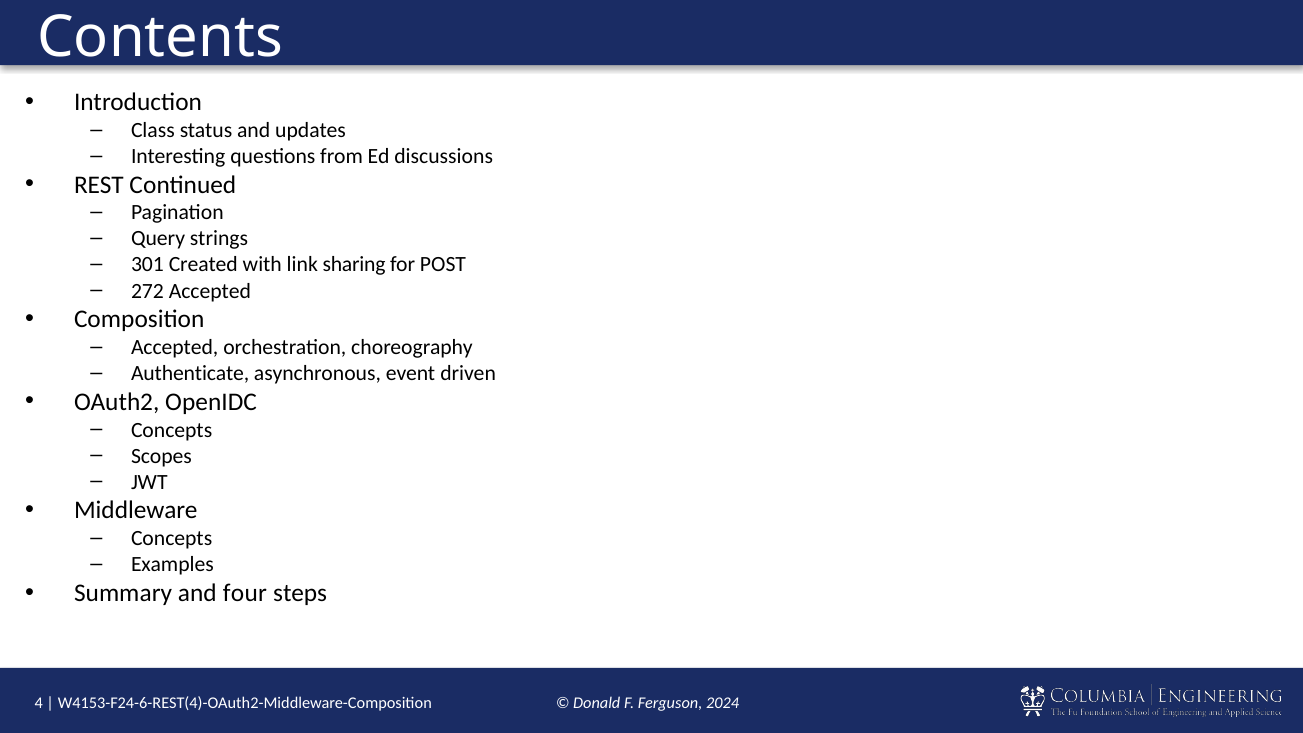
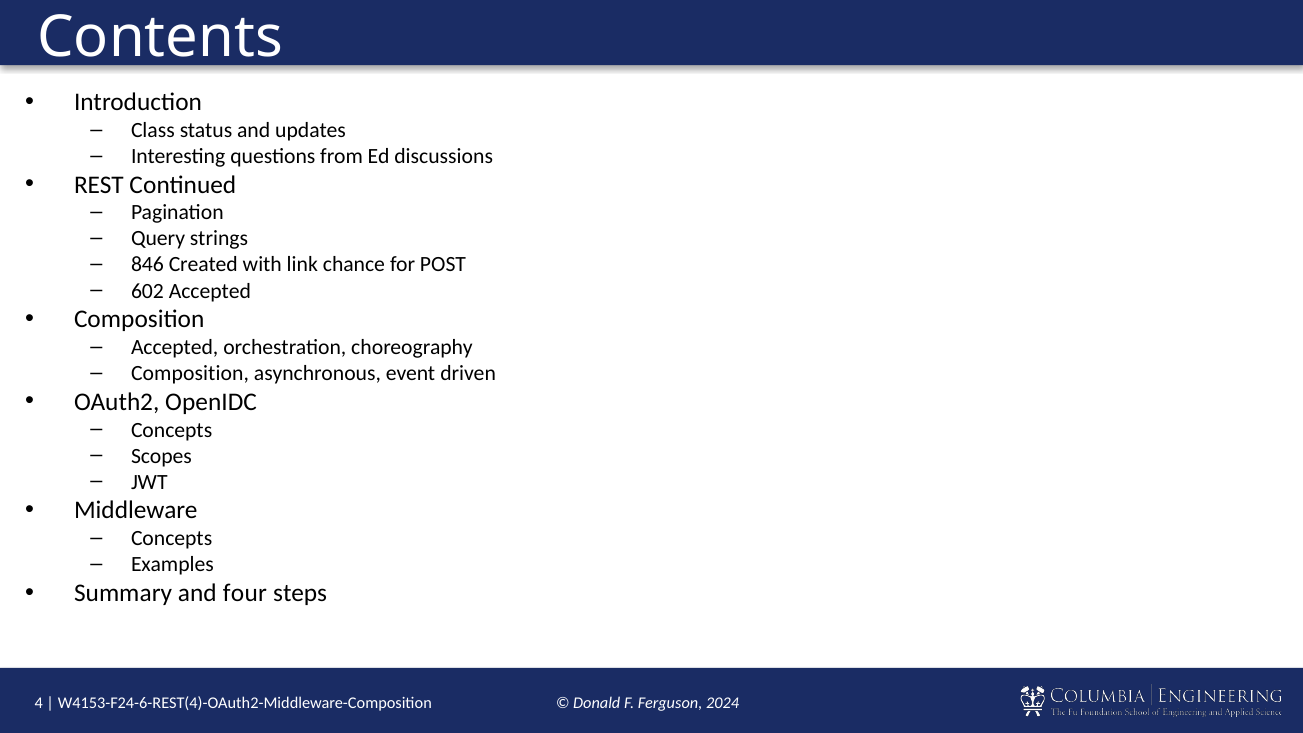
301: 301 -> 846 (147, 265)
sharing: sharing -> chance (354, 265)
272: 272 -> 602 (147, 291)
Authenticate: Authenticate -> Composition (190, 373)
